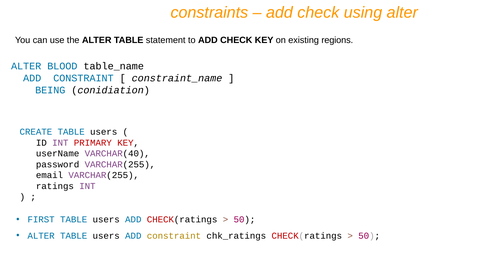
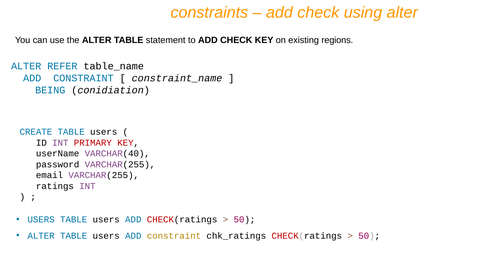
BLOOD: BLOOD -> REFER (62, 66)
FIRST: FIRST -> USERS (41, 220)
